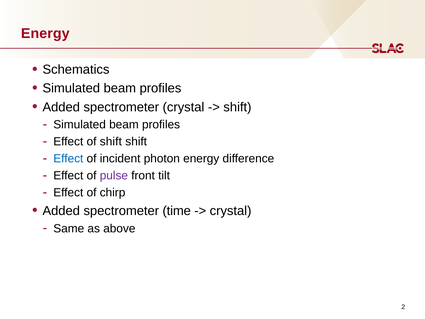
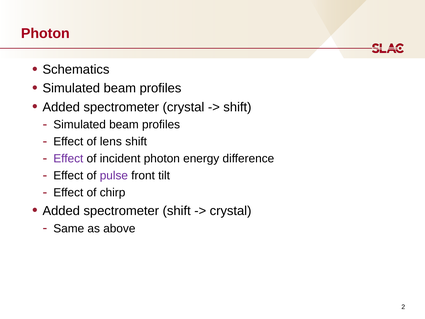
Energy: Energy -> Photon (45, 33)
of shift: shift -> lens (111, 142)
Effect colour: blue -> purple (68, 159)
spectrometer time: time -> shift (177, 211)
